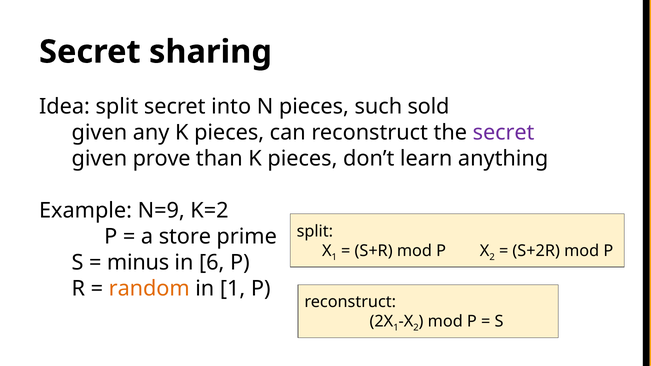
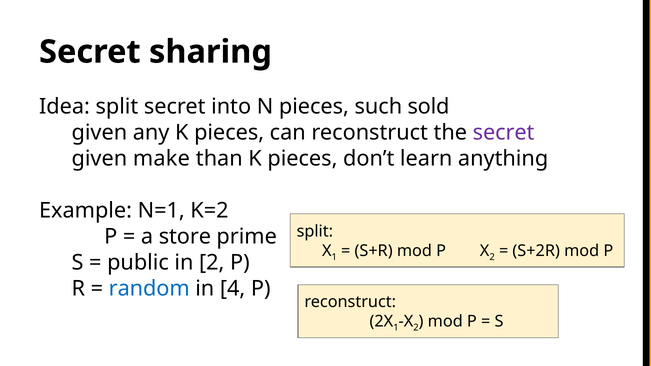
prove: prove -> make (161, 159)
N=9: N=9 -> N=1 (161, 211)
minus: minus -> public (138, 263)
in 6: 6 -> 2 (212, 263)
random colour: orange -> blue (149, 289)
in 1: 1 -> 4 (233, 289)
